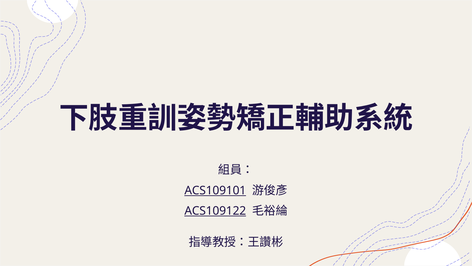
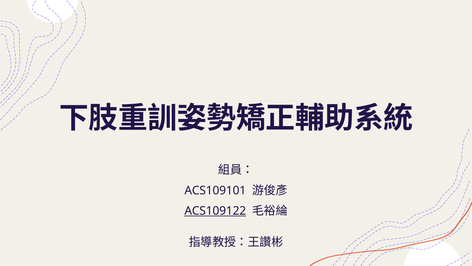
ACS109101 underline: present -> none (215, 190)
